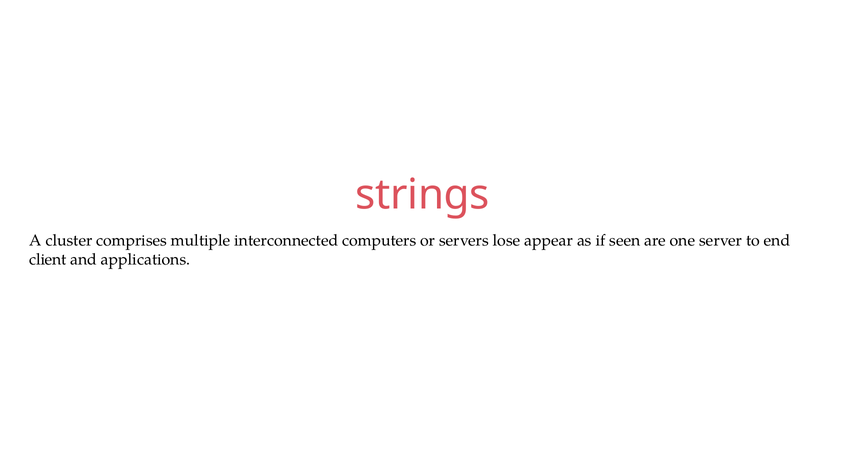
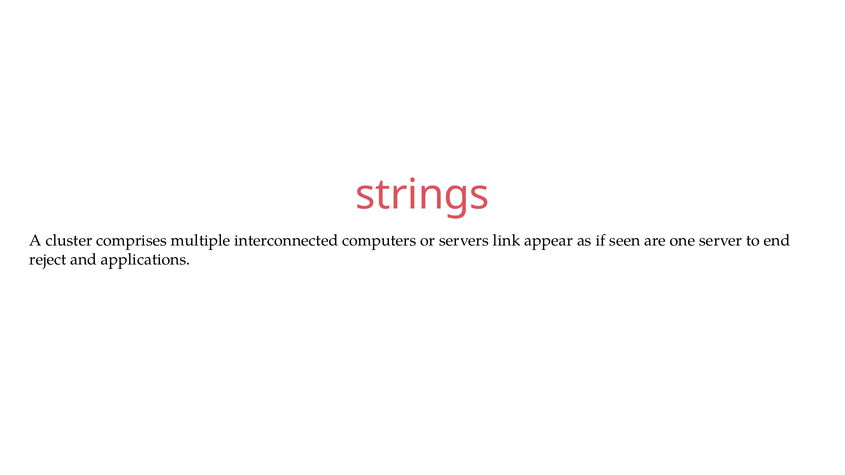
lose: lose -> link (507, 241)
client: client -> reject (48, 260)
